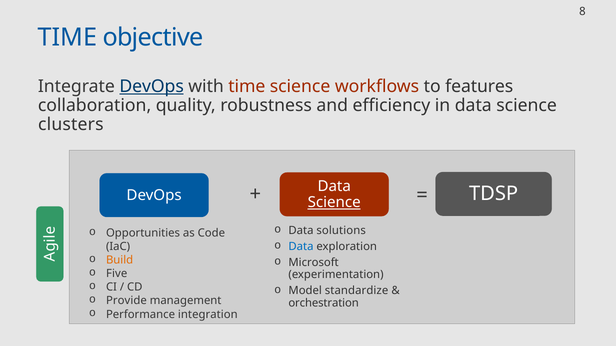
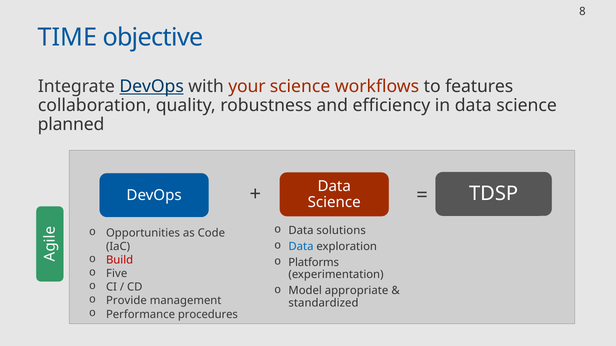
with time: time -> your (247, 86)
clusters: clusters -> planned (71, 124)
Science underline: present -> none (334, 203)
Build colour: orange -> red (120, 260)
Microsoft: Microsoft -> Platforms (314, 263)
standardize: standardize -> appropriate (357, 291)
orchestration: orchestration -> standardized (323, 303)
integration: integration -> procedures (208, 315)
